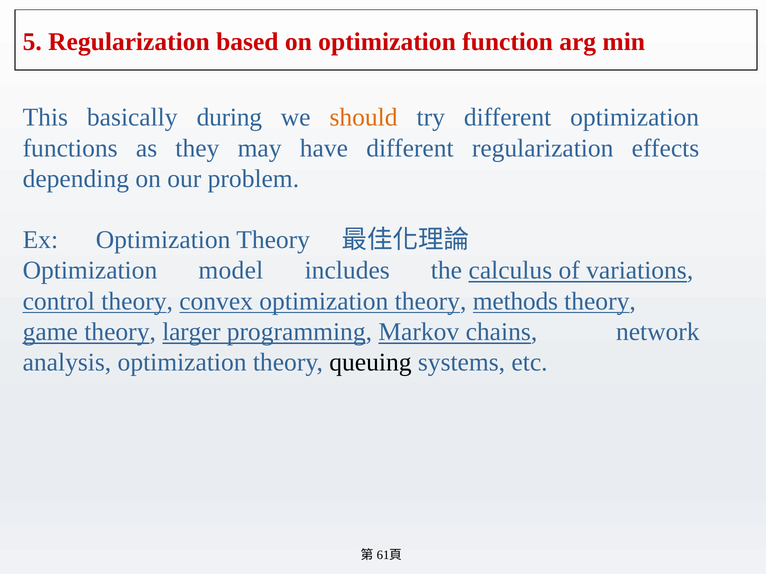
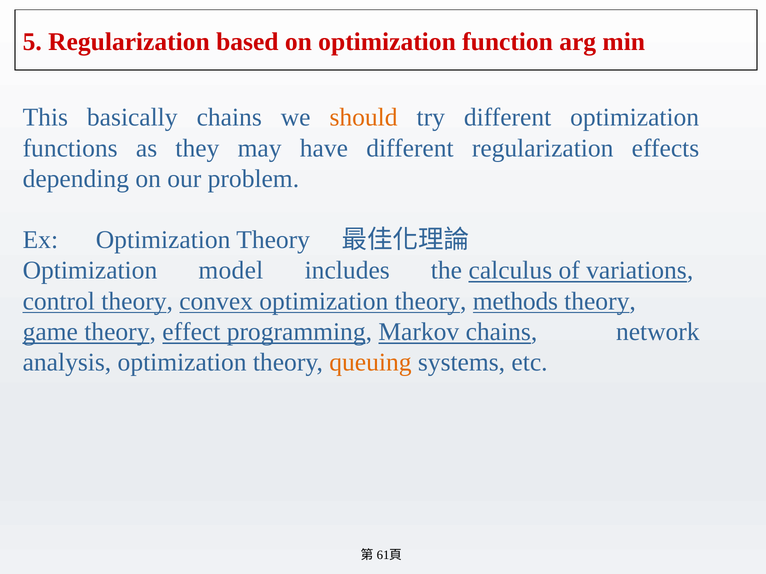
basically during: during -> chains (229, 118)
larger: larger -> effect (191, 332)
queuing colour: black -> orange (370, 363)
